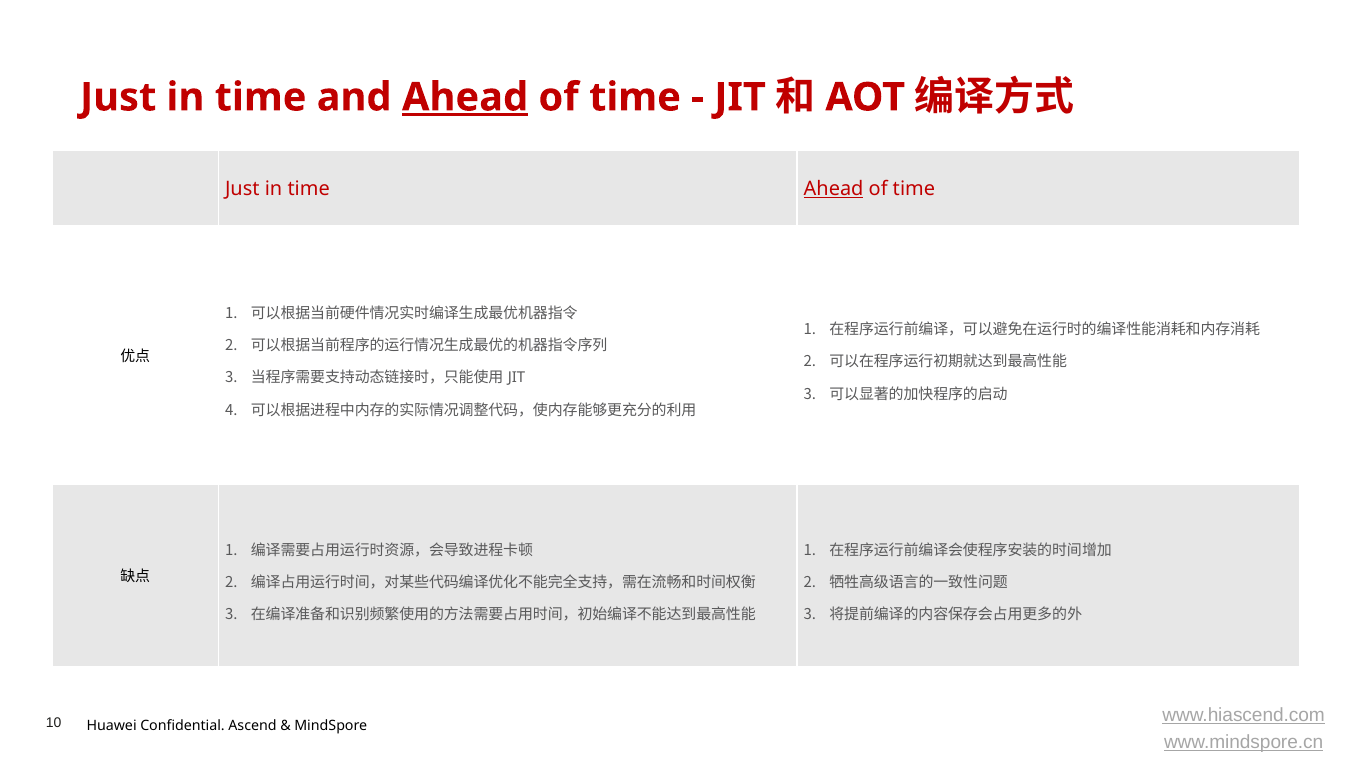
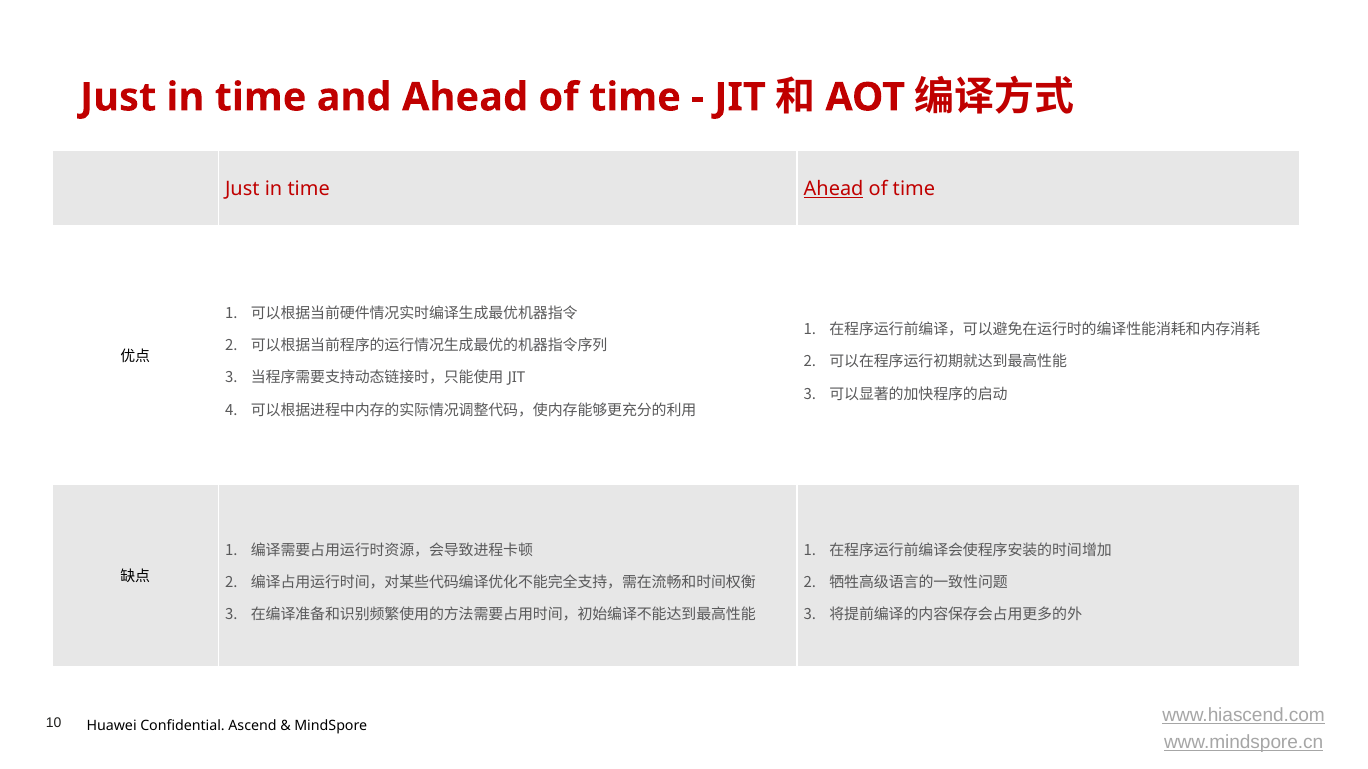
Ahead underline: present -> none (465, 97)
